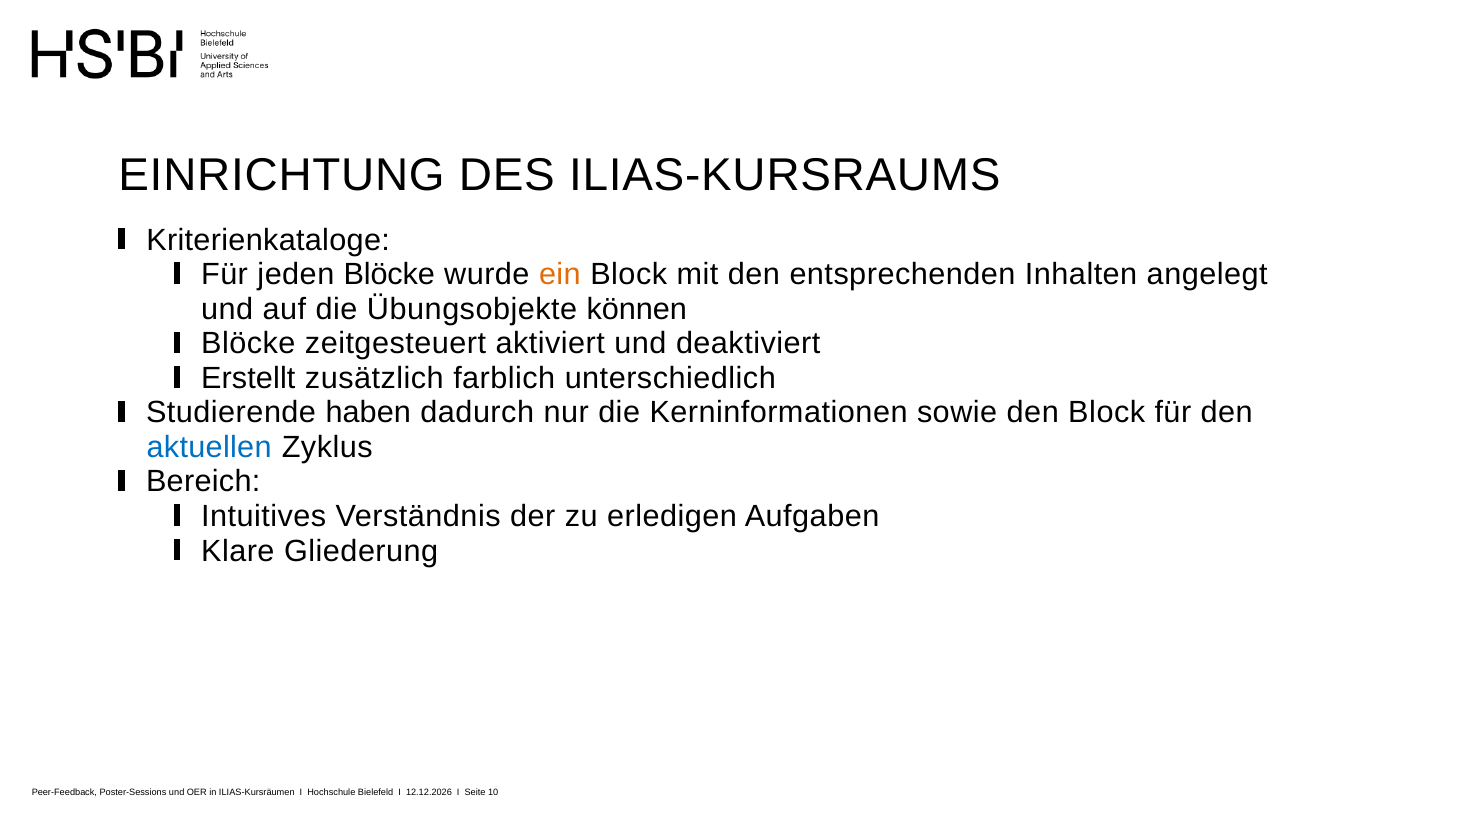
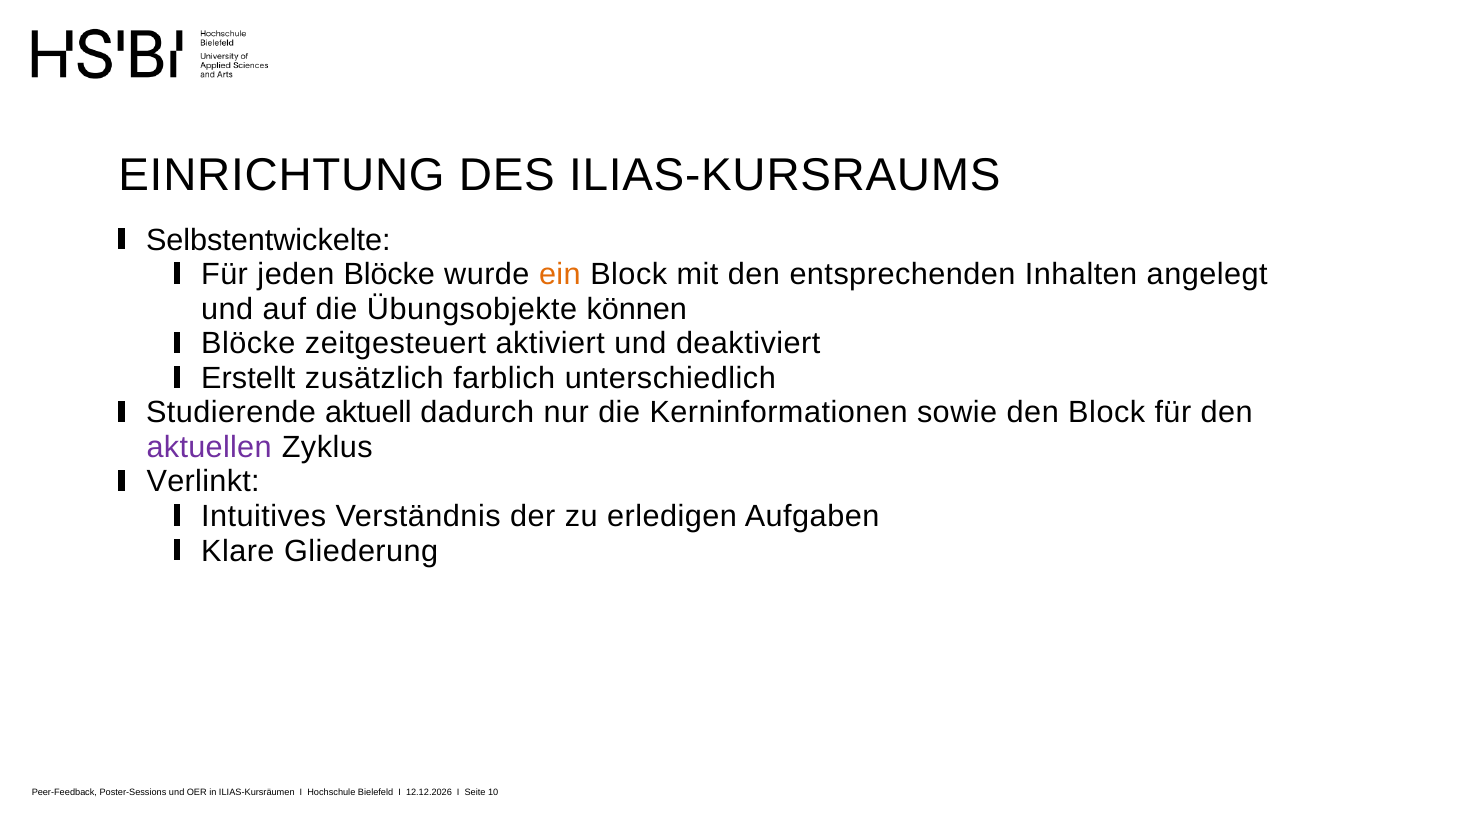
Kriterienkataloge: Kriterienkataloge -> Selbstentwickelte (268, 240)
haben: haben -> aktuell (368, 413)
aktuellen colour: blue -> purple (209, 447)
Bereich: Bereich -> Verlinkt (203, 482)
